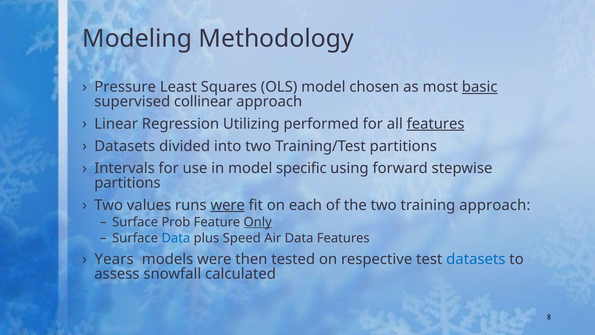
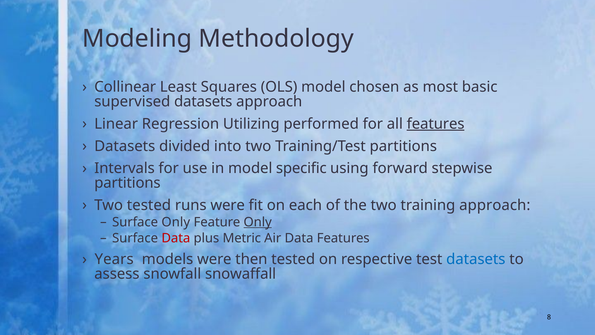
Pressure: Pressure -> Collinear (125, 87)
basic underline: present -> none (480, 87)
supervised collinear: collinear -> datasets (203, 101)
Two values: values -> tested (149, 205)
were underline: present -> none (228, 205)
Surface Prob: Prob -> Only (176, 222)
Data colour: blue -> red (176, 238)
Speed: Speed -> Metric (242, 238)
calculated: calculated -> snowaffall (241, 274)
